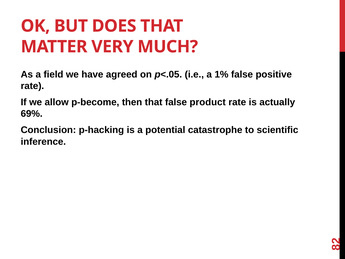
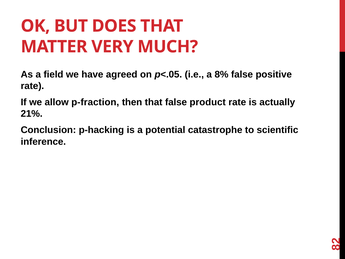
1%: 1% -> 8% (222, 74)
p-become: p-become -> p-fraction (95, 102)
69%: 69% -> 21% (32, 114)
